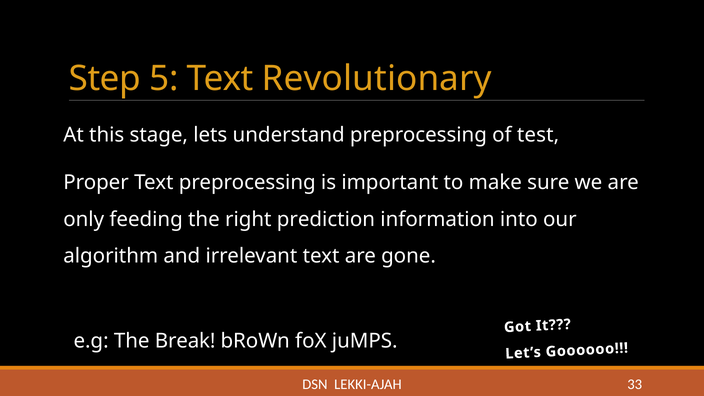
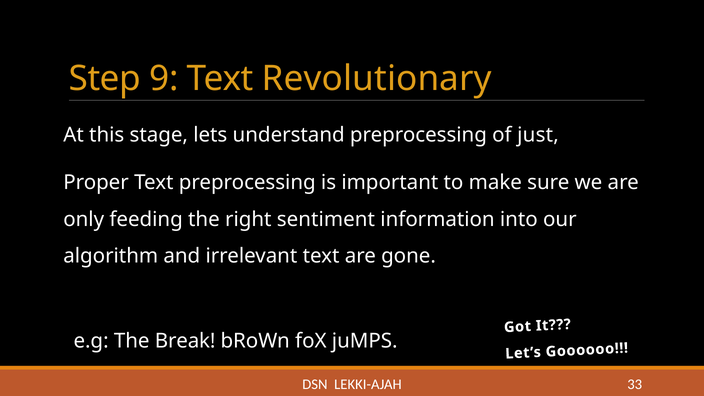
5: 5 -> 9 (164, 79)
test: test -> just (538, 135)
prediction: prediction -> sentiment (326, 219)
